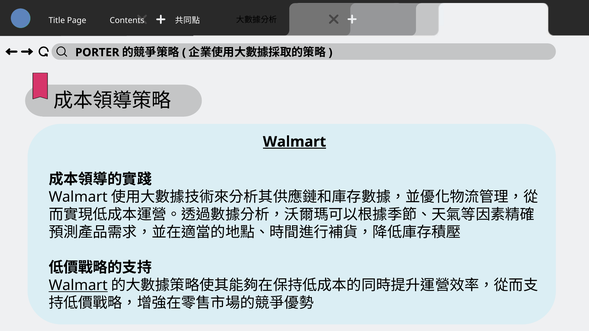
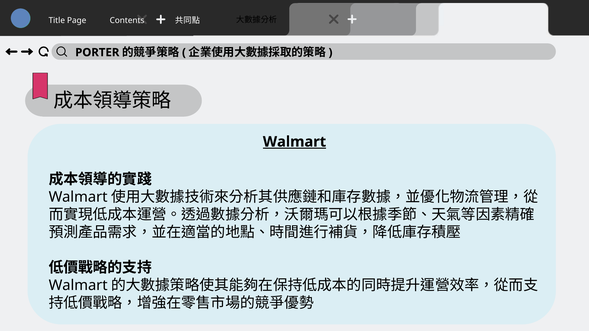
Walmart underline: present -> none (78, 286)
